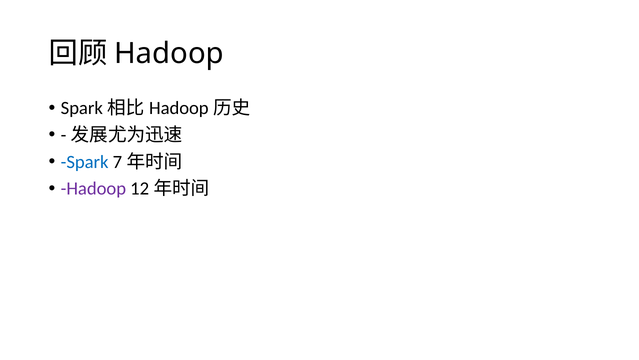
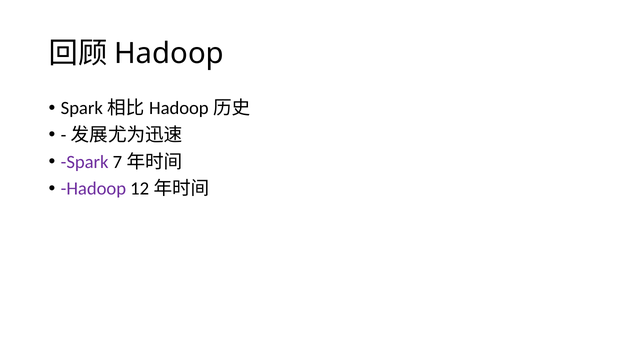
Spark colour: blue -> purple (85, 162)
